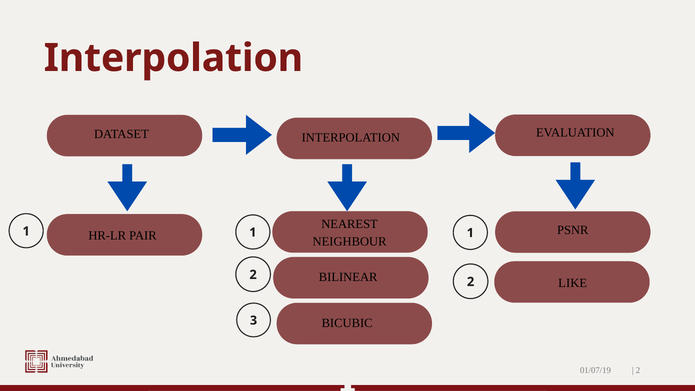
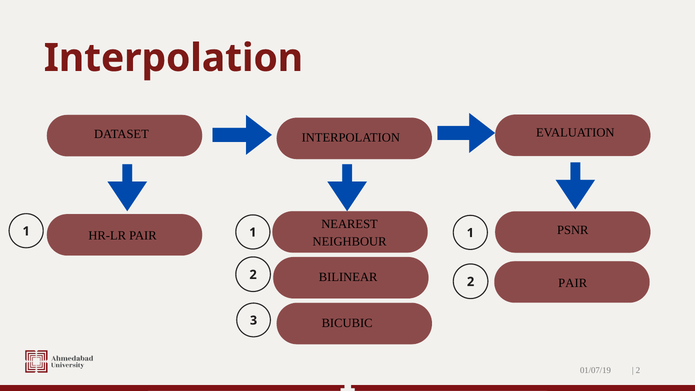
LIKE: LIKE -> PAIR (573, 283)
